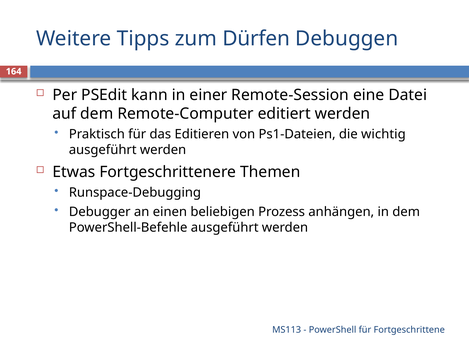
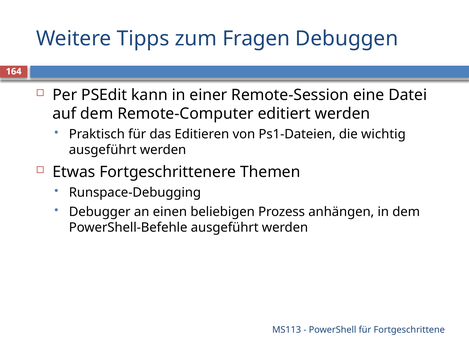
Dürfen: Dürfen -> Fragen (256, 39)
